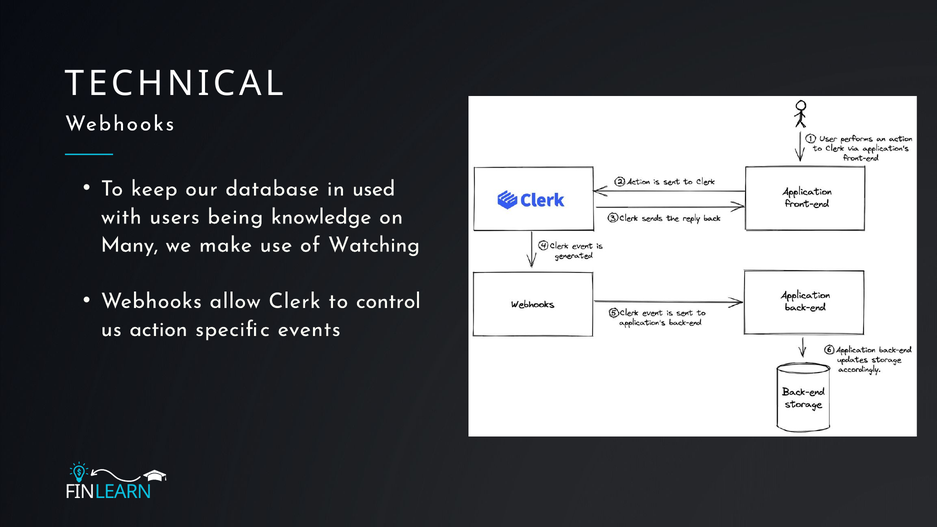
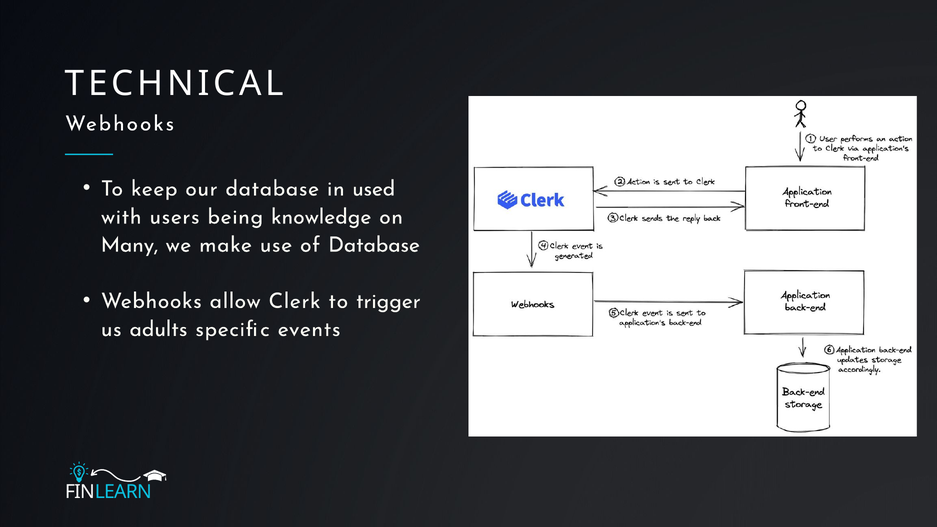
of Watching: Watching -> Database (374, 245)
control: control -> trigger (388, 301)
action: action -> adults (158, 329)
